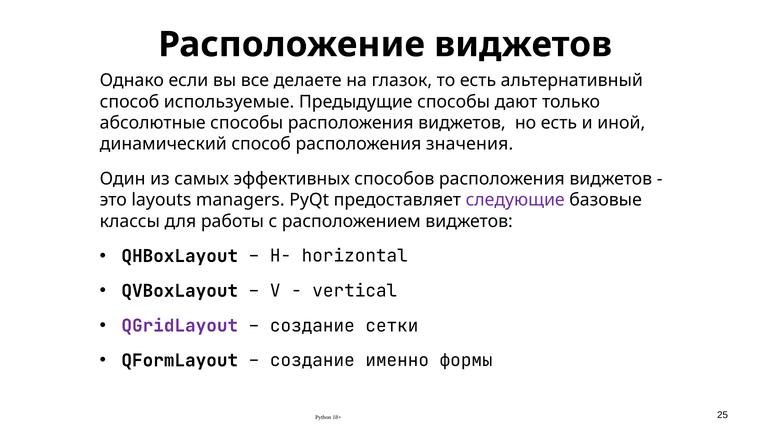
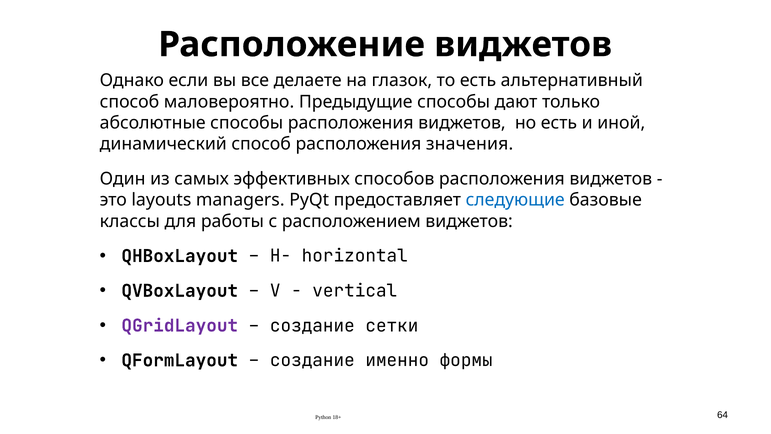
используемые: используемые -> маловероятно (229, 102)
следующие colour: purple -> blue (515, 200)
25: 25 -> 64 (723, 415)
